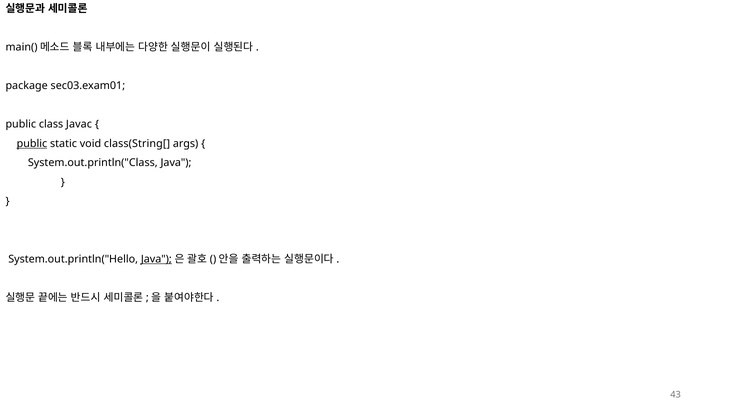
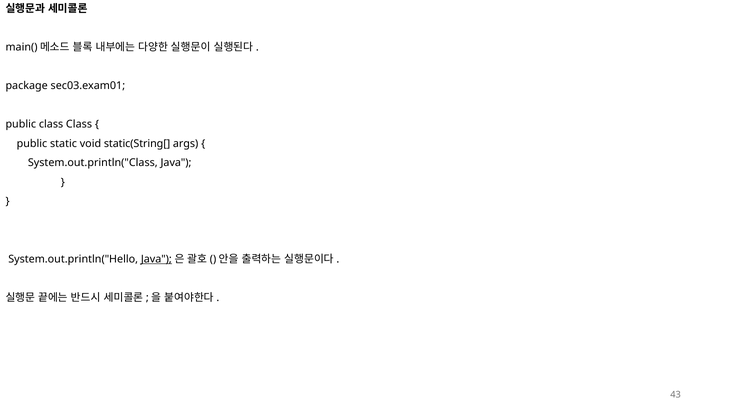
class Javac: Javac -> Class (79, 124)
public underline: present -> none (32, 144)
class(String[: class(String[ -> static(String[ (137, 144)
